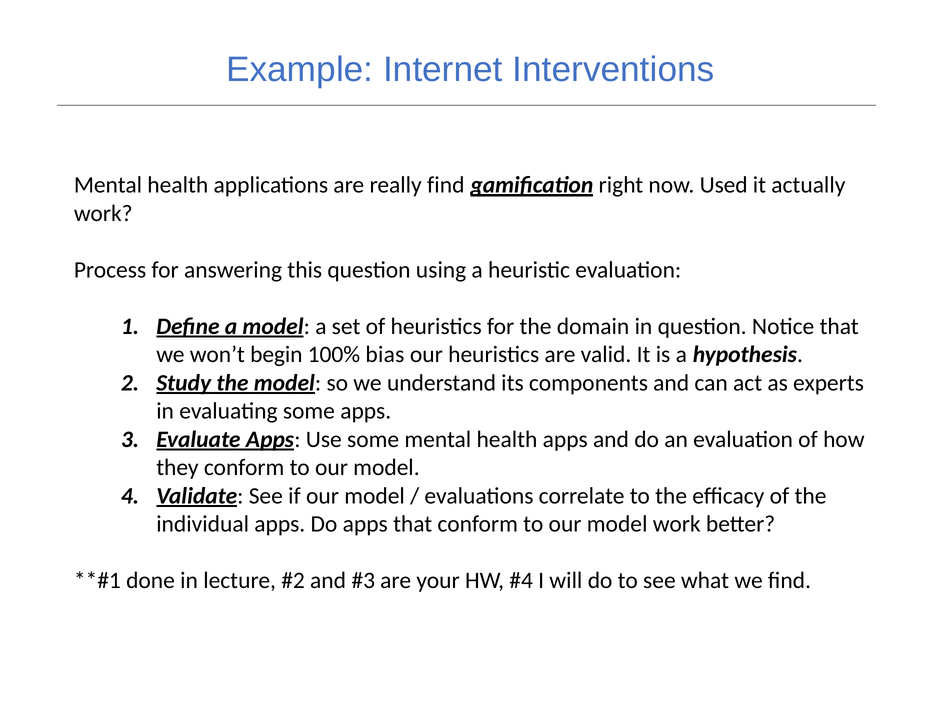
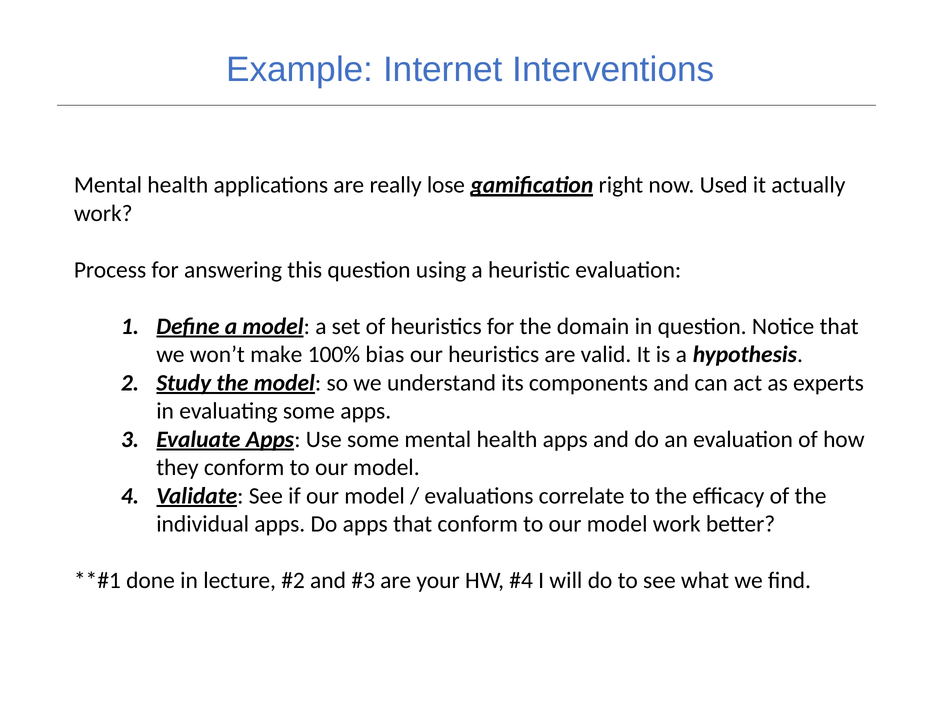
really find: find -> lose (446, 185)
begin: begin -> make (276, 354)
